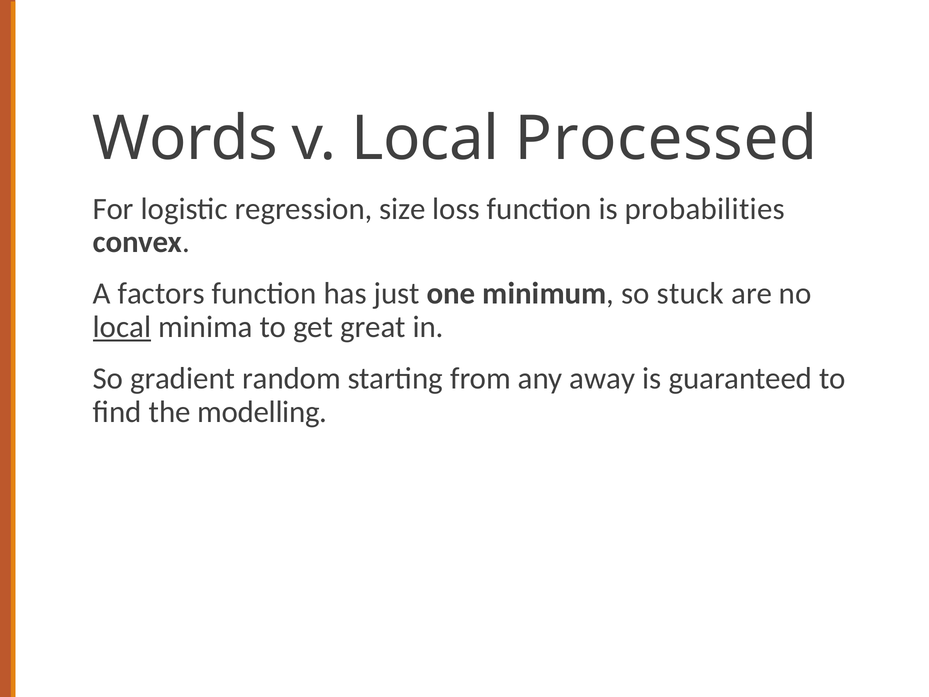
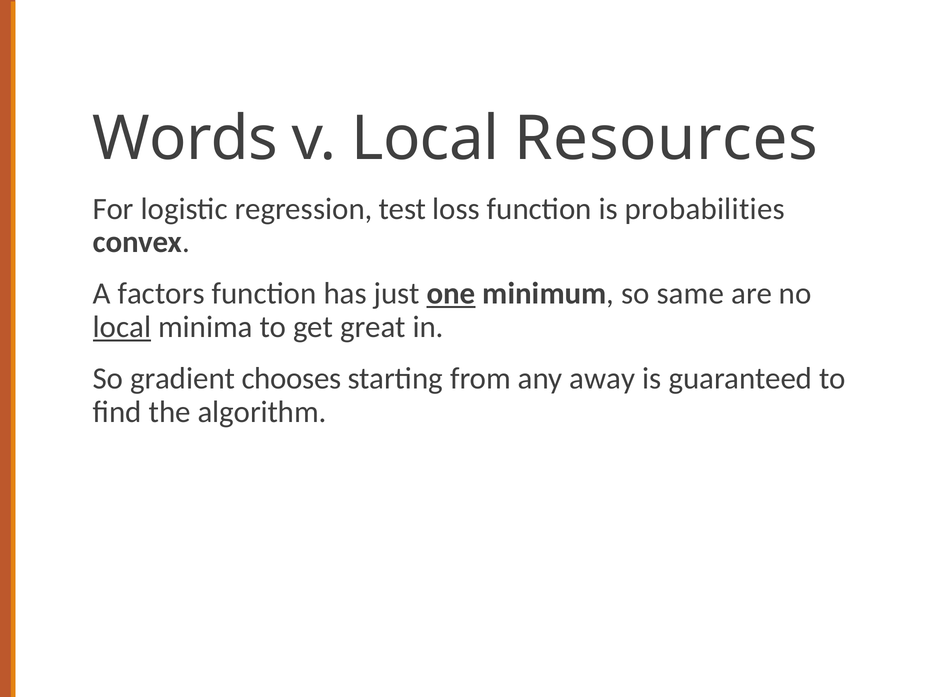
Processed: Processed -> Resources (666, 139)
size: size -> test (403, 209)
one underline: none -> present (451, 294)
stuck: stuck -> same (690, 294)
random: random -> chooses (292, 379)
modelling: modelling -> algorithm (262, 412)
